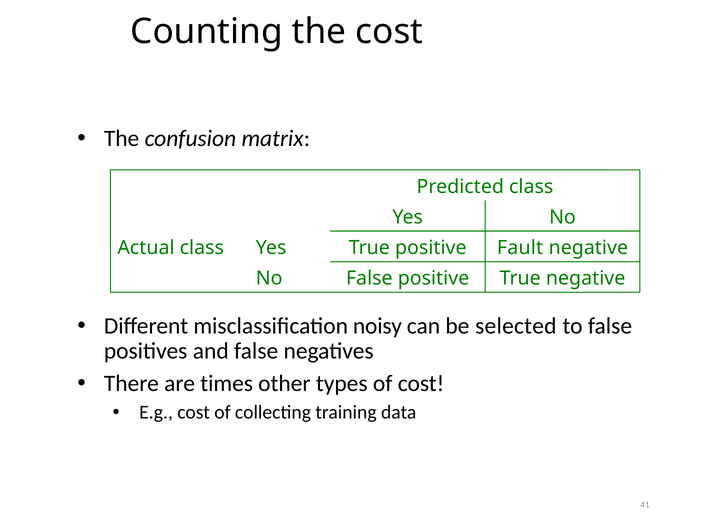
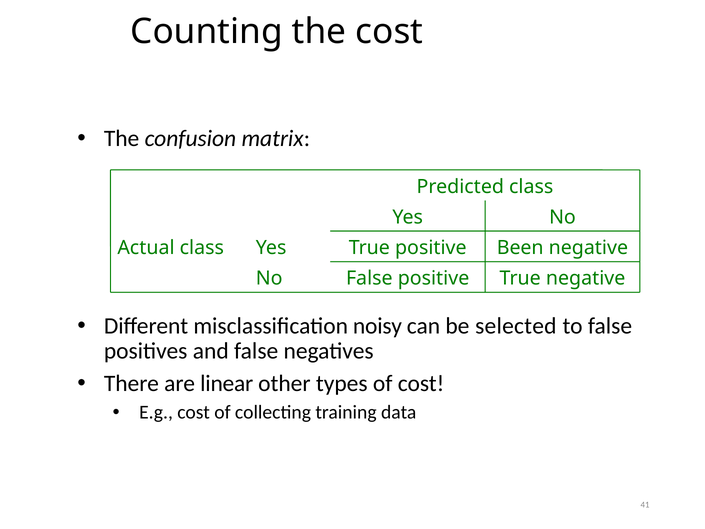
Fault: Fault -> Been (520, 248)
times: times -> linear (227, 383)
